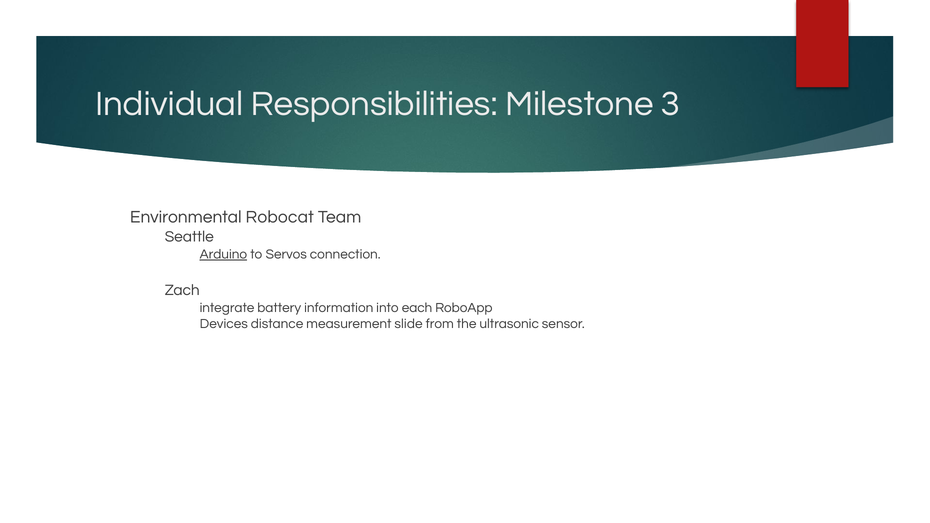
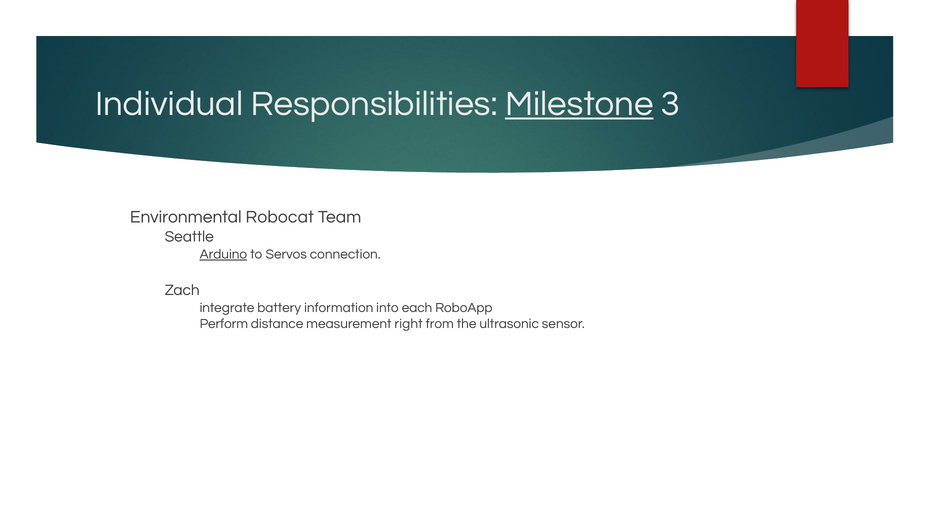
Milestone underline: none -> present (579, 104)
Devices: Devices -> Perform (224, 324)
slide: slide -> right (409, 324)
